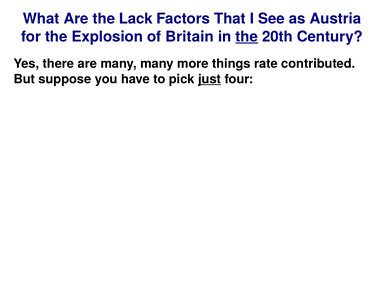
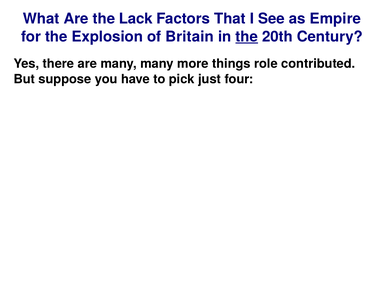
Austria: Austria -> Empire (335, 19)
rate: rate -> role (266, 64)
just underline: present -> none (210, 79)
